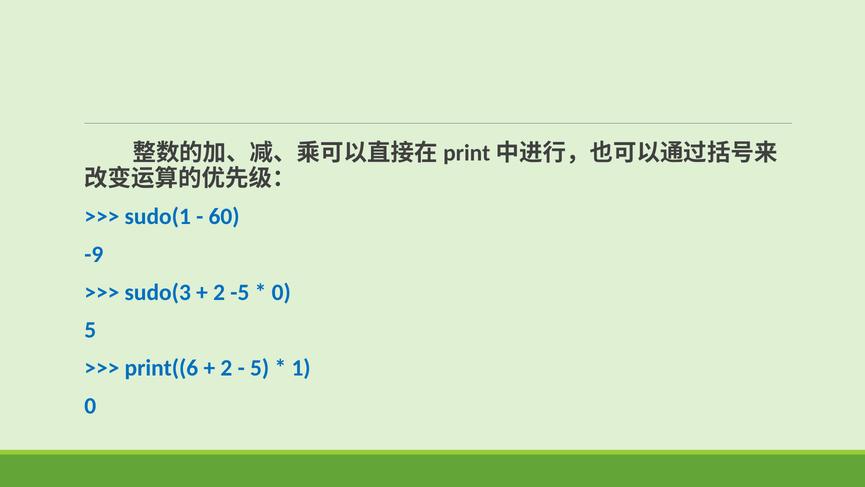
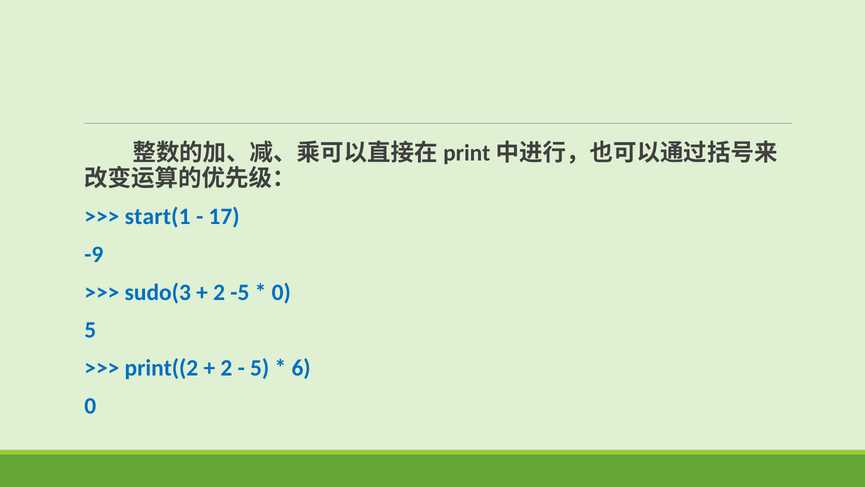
sudo(1: sudo(1 -> start(1 (158, 216)
60: 60 -> 17 (224, 216)
print((6: print((6 -> print((2 (161, 368)
1: 1 -> 6 (301, 368)
